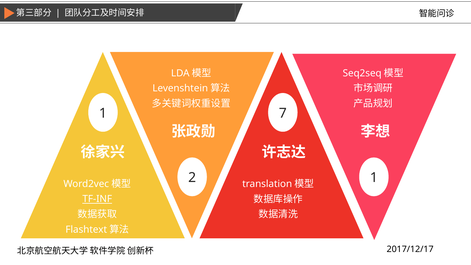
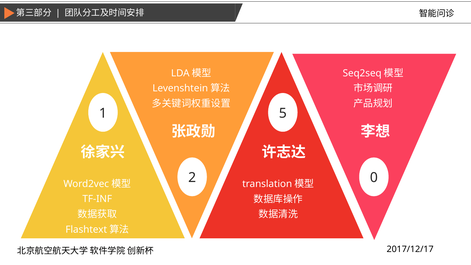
7: 7 -> 5 (283, 113)
2 1: 1 -> 0 (374, 178)
TF-INF underline: present -> none (97, 199)
